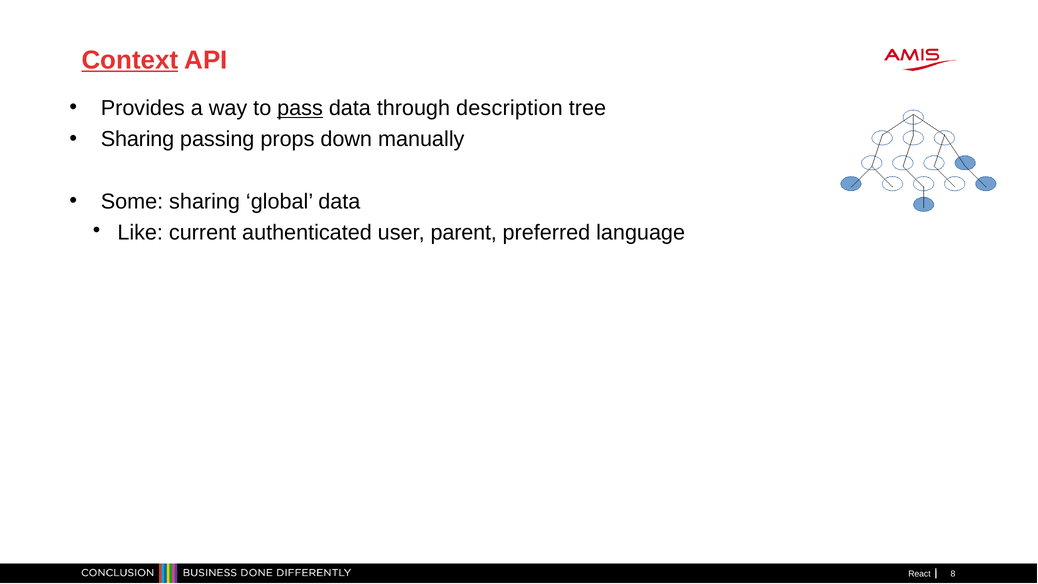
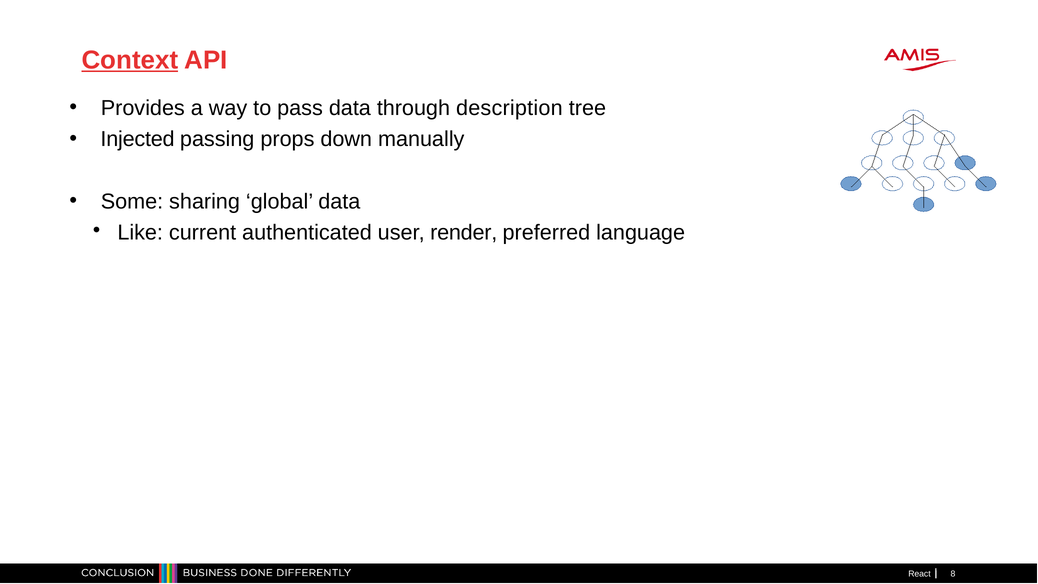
pass underline: present -> none (300, 108)
Sharing: Sharing -> Injected (138, 139)
parent: parent -> render (464, 233)
